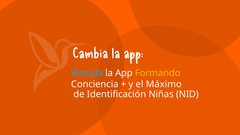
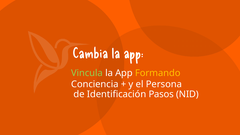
Vincula colour: light blue -> light green (87, 73)
Máximo: Máximo -> Persona (164, 84)
Niñas: Niñas -> Pasos (161, 94)
